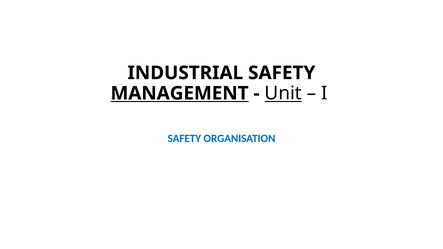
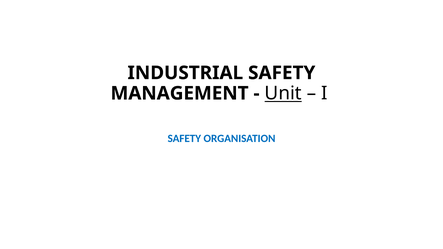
MANAGEMENT underline: present -> none (180, 93)
